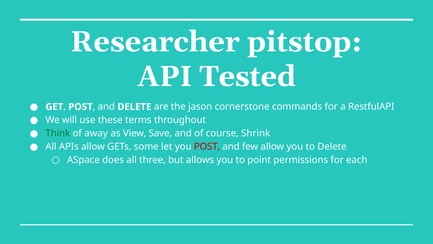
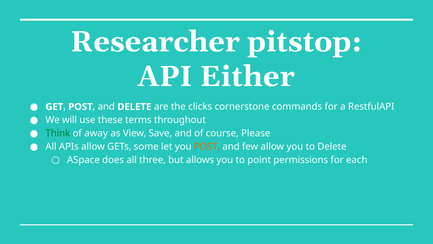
Tested: Tested -> Either (247, 76)
jason: jason -> clicks (200, 107)
Shrink: Shrink -> Please (256, 133)
POST colour: red -> orange (207, 146)
